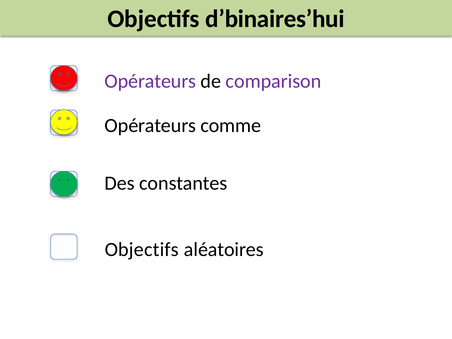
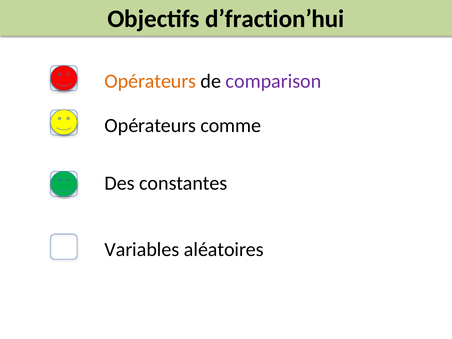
d’binaires’hui: d’binaires’hui -> d’fraction’hui (275, 19)
Opérateurs colour: purple -> orange (150, 81)
Objectifs: Objectifs -> Variables (142, 249)
